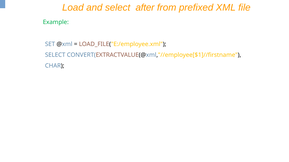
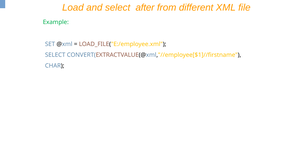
prefixed: prefixed -> different (196, 8)
